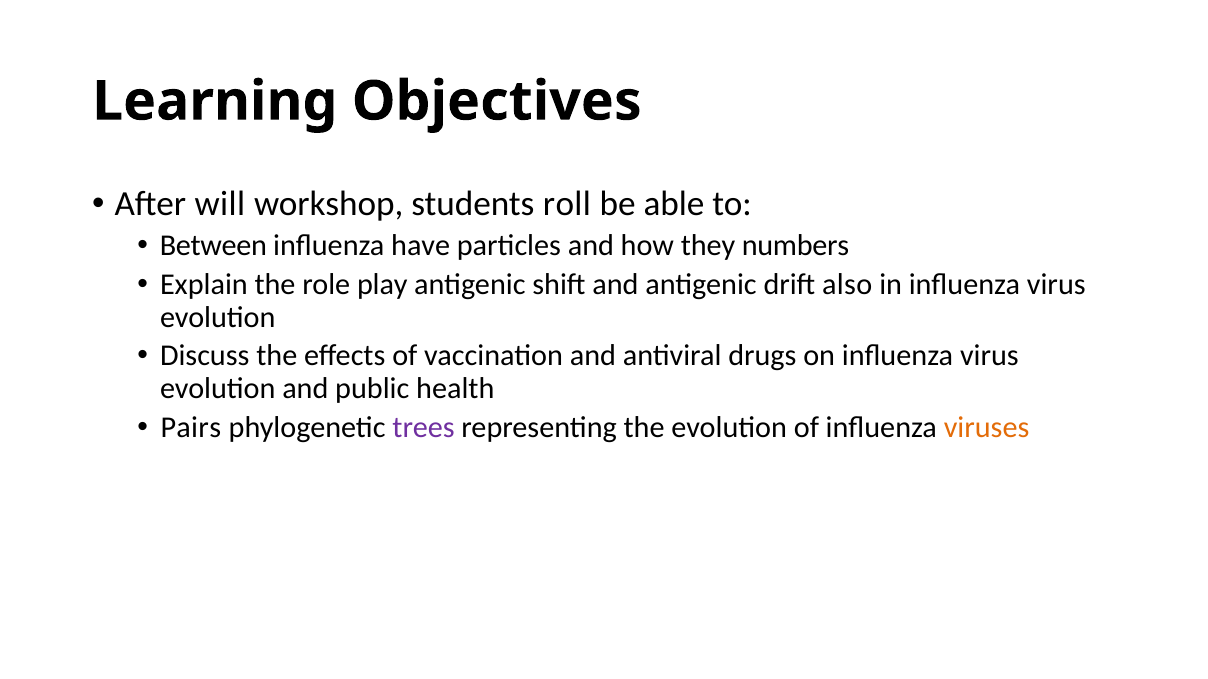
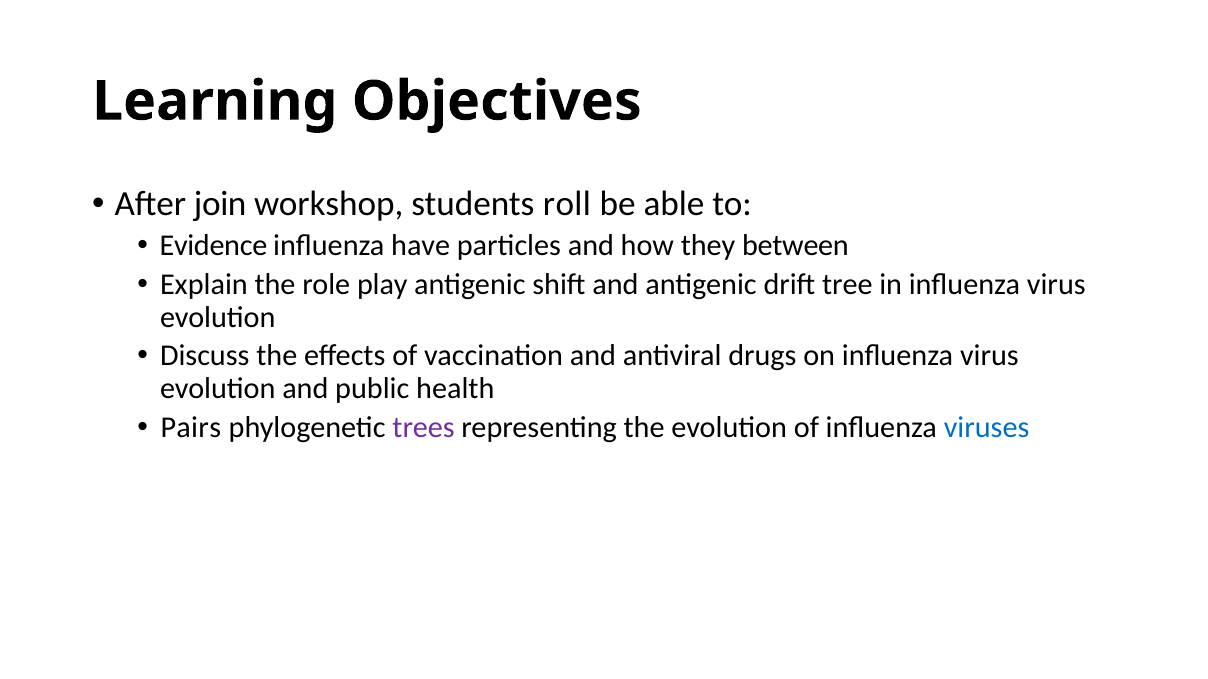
will: will -> join (220, 204)
Between: Between -> Evidence (213, 246)
numbers: numbers -> between (795, 246)
also: also -> tree (847, 285)
viruses colour: orange -> blue (987, 428)
